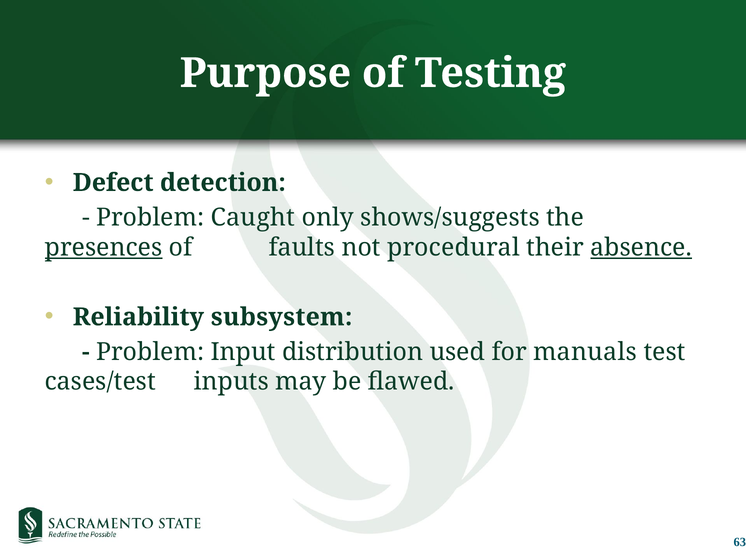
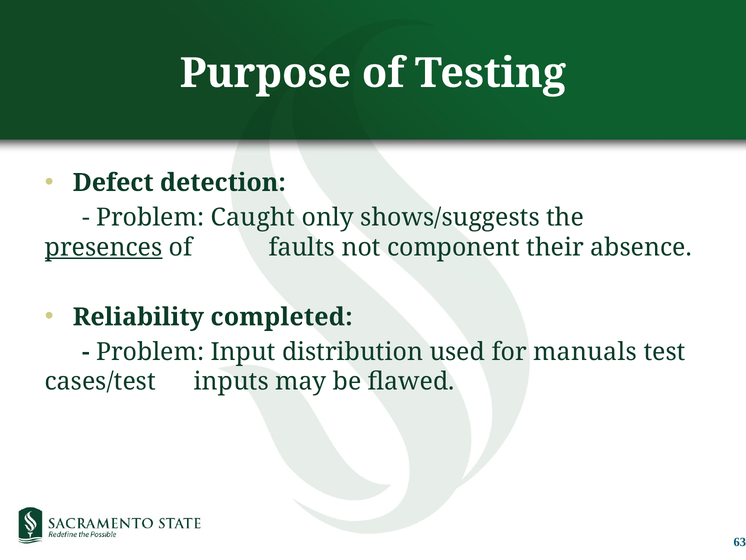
procedural: procedural -> component (454, 247)
absence underline: present -> none (641, 247)
subsystem: subsystem -> completed (282, 317)
